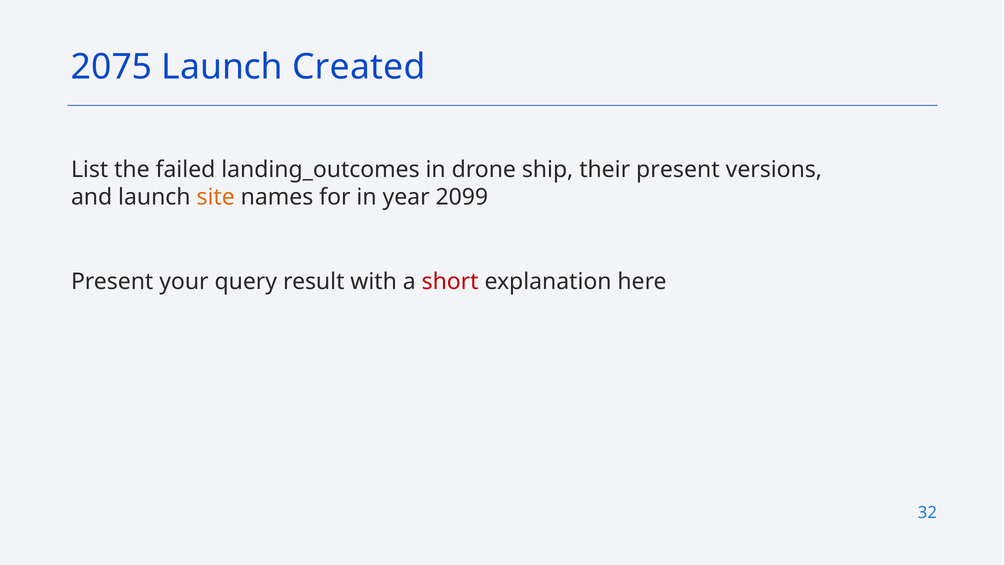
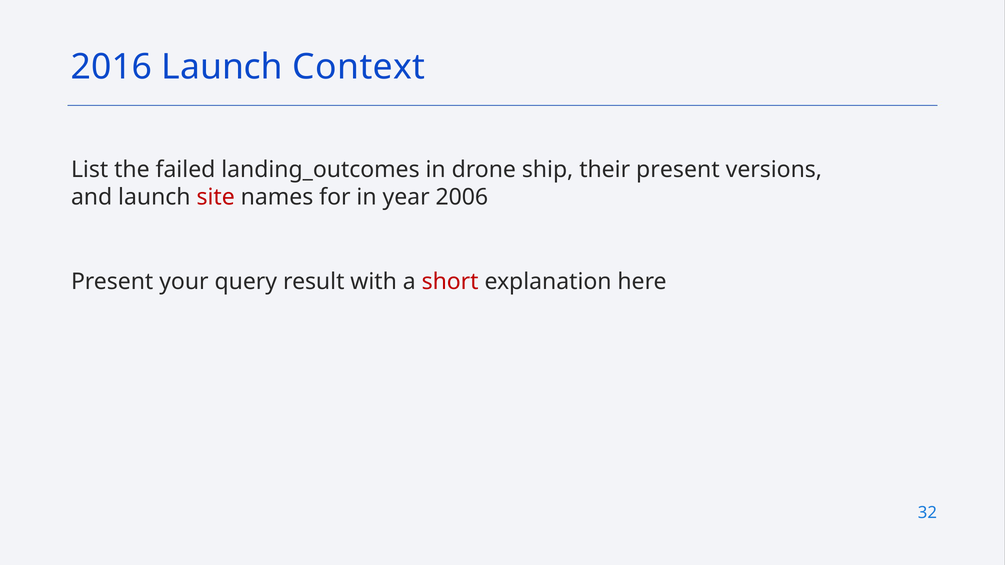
2075: 2075 -> 2016 (112, 67)
Created: Created -> Context (359, 67)
site colour: orange -> red (216, 197)
2099: 2099 -> 2006 (462, 197)
